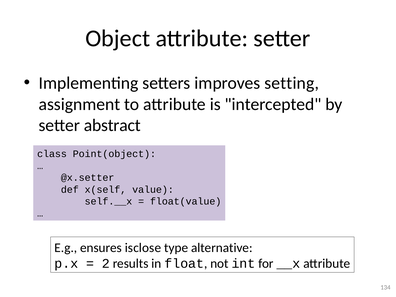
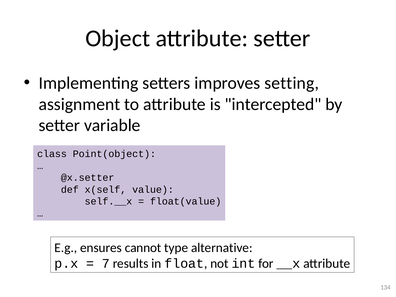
abstract: abstract -> variable (112, 125)
isclose: isclose -> cannot (143, 248)
2: 2 -> 7 (106, 264)
